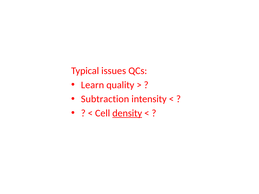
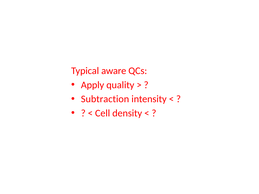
issues: issues -> aware (114, 71)
Learn: Learn -> Apply (93, 85)
density underline: present -> none (127, 113)
